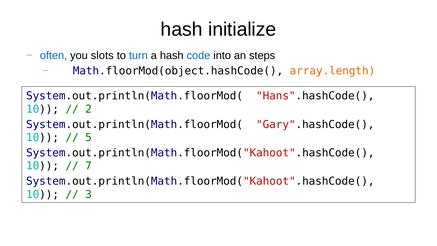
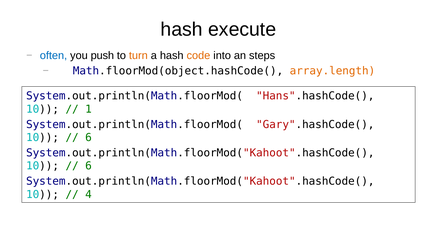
initialize: initialize -> execute (242, 29)
slots: slots -> push (102, 56)
turn colour: blue -> orange (138, 56)
code colour: blue -> orange (198, 56)
2: 2 -> 1 (88, 109)
5: 5 -> 6 (88, 137)
7: 7 -> 6 (88, 166)
3: 3 -> 4 (88, 194)
